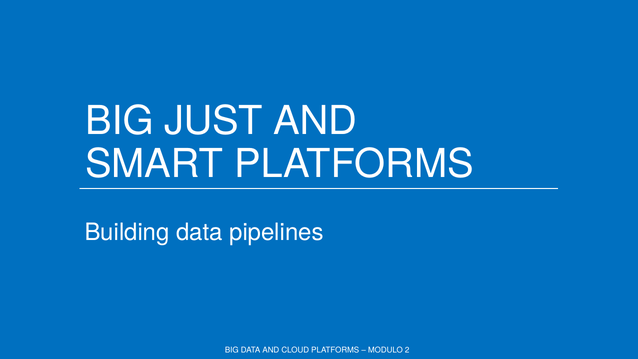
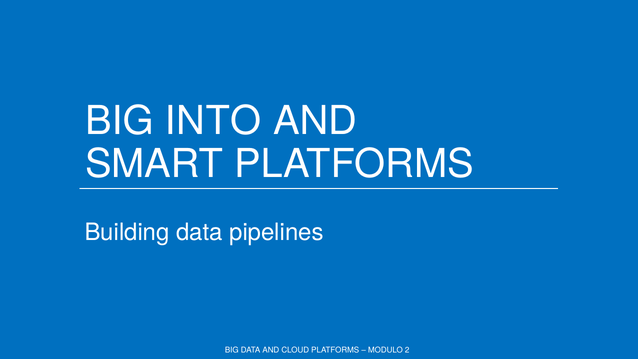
JUST: JUST -> INTO (213, 121)
